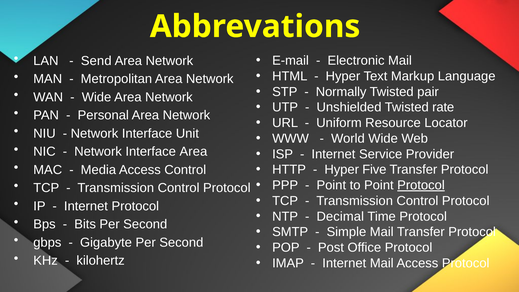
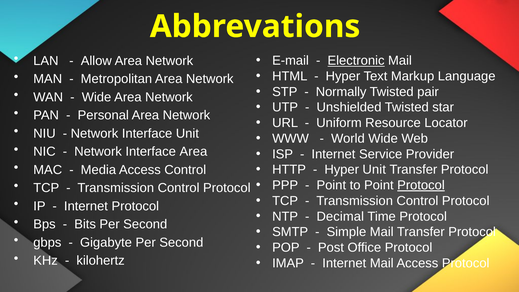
Send: Send -> Allow (96, 61)
Electronic underline: none -> present (356, 61)
rate: rate -> star (443, 107)
Hyper Five: Five -> Unit (374, 170)
